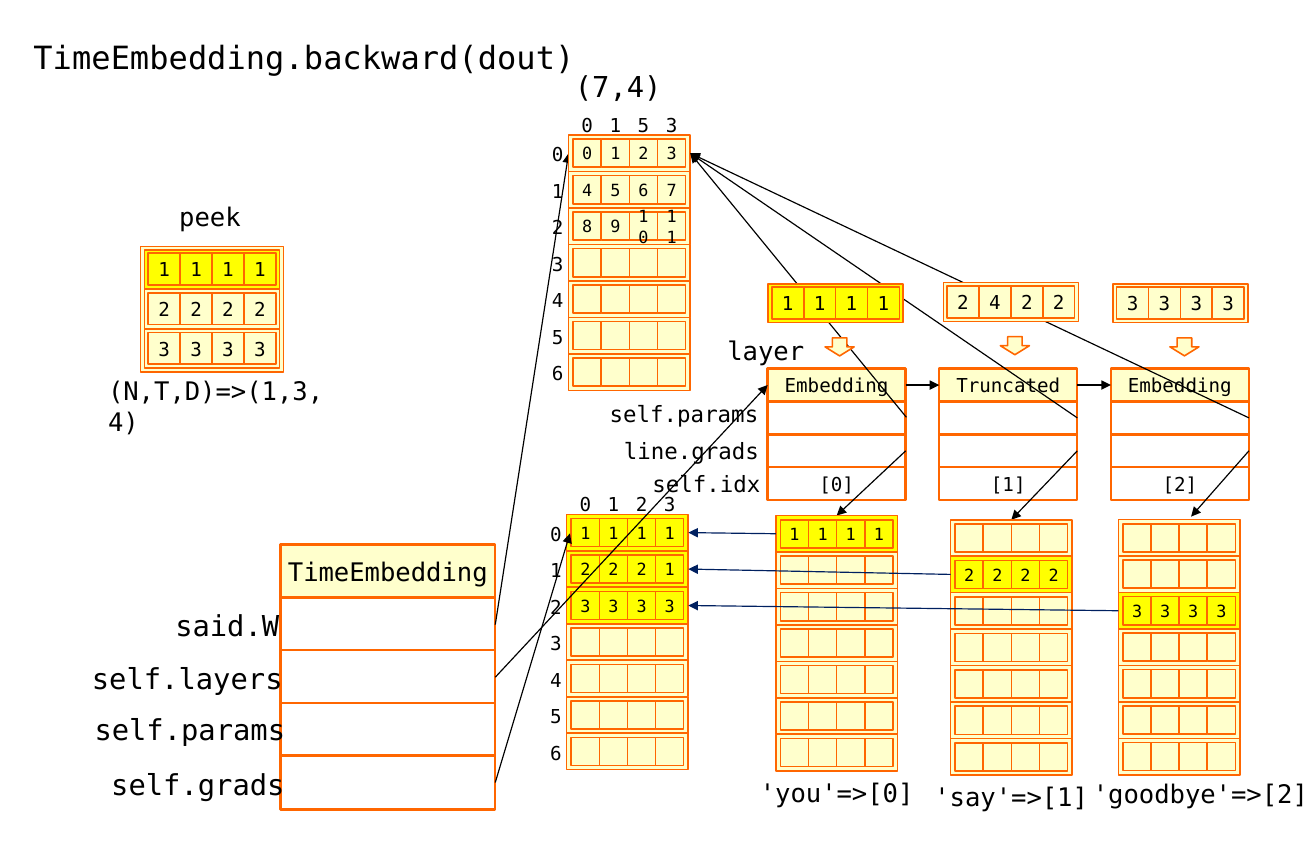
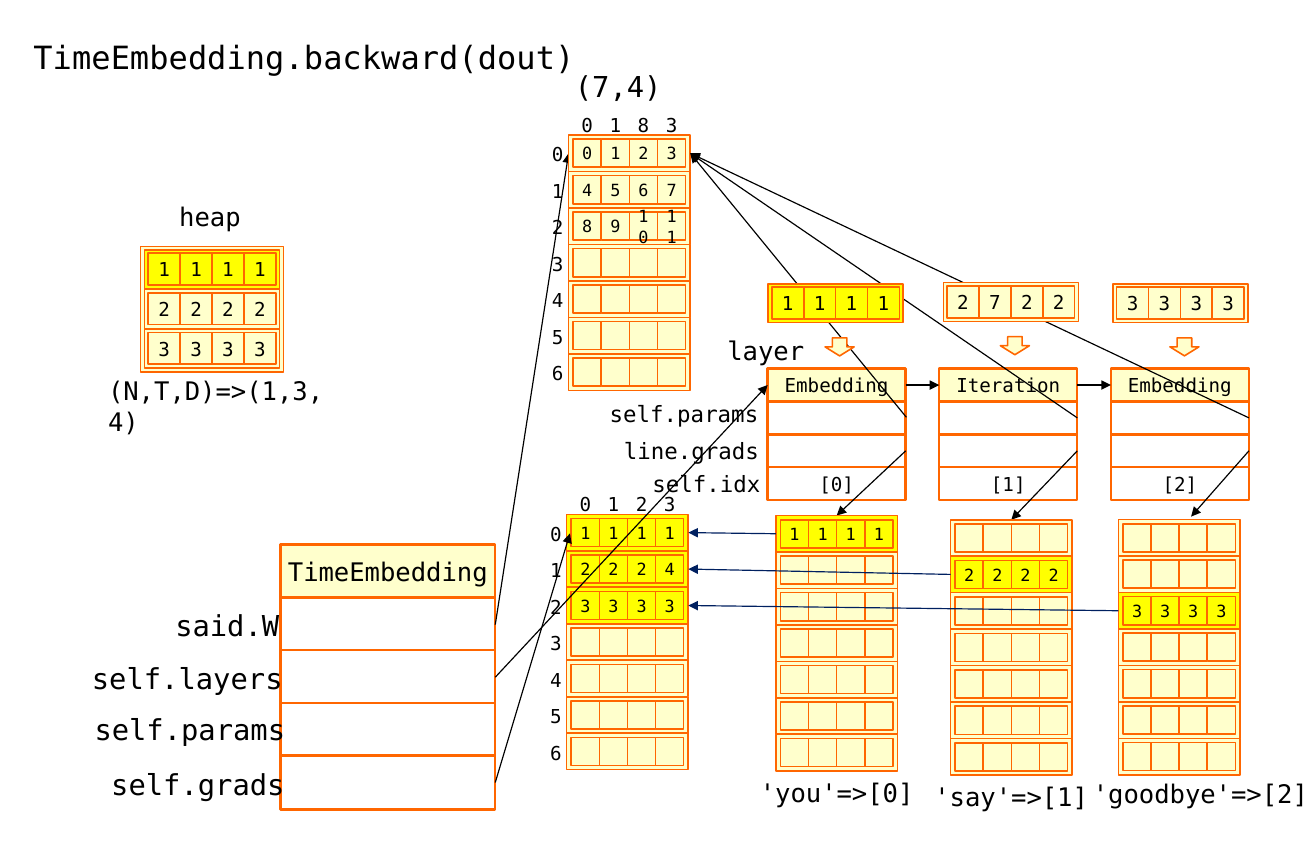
1 5: 5 -> 8 (643, 126)
peek: peek -> heap (210, 219)
2 4: 4 -> 7 (995, 303)
Truncated: Truncated -> Iteration (1008, 387)
2 1: 1 -> 4 (670, 570)
